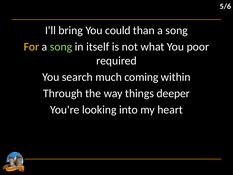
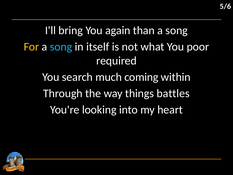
could: could -> again (118, 30)
song colour: light green -> light blue (61, 47)
deeper: deeper -> battles (173, 93)
